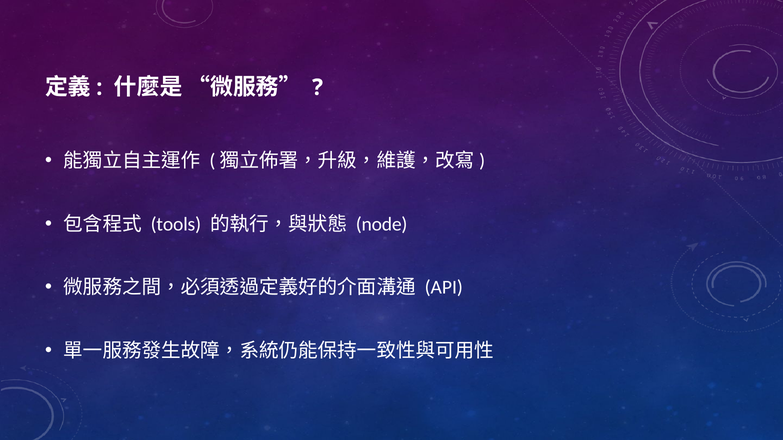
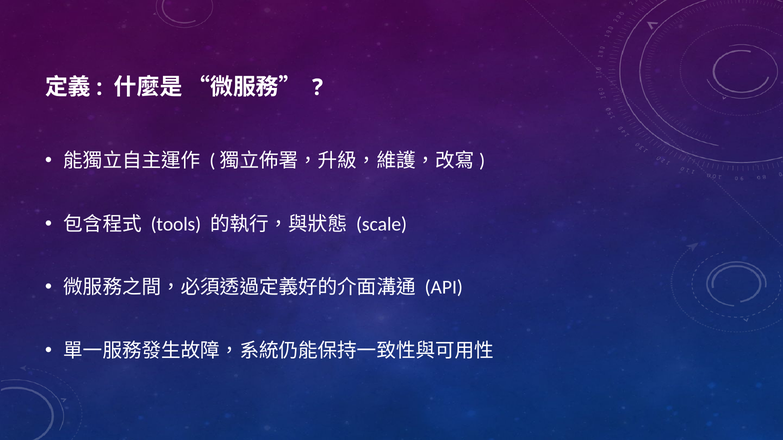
node: node -> scale (382, 224)
